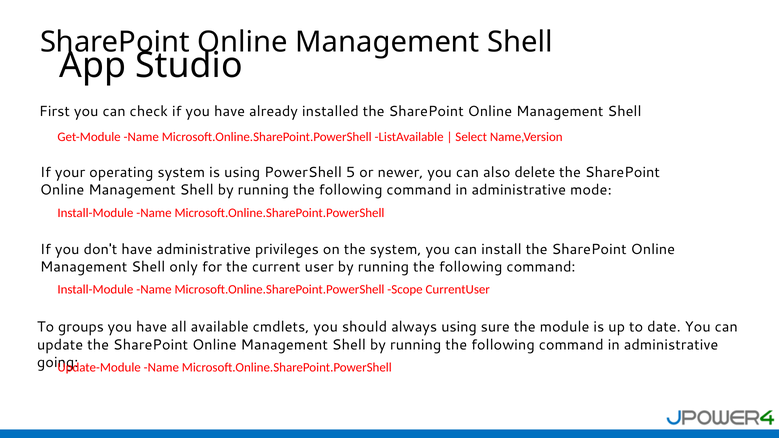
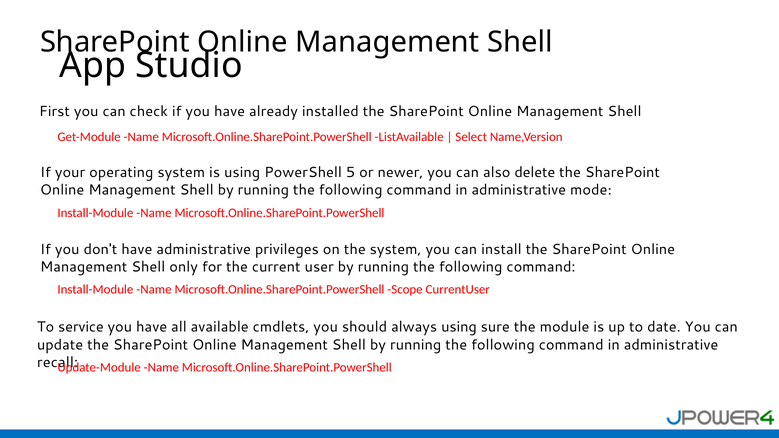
groups: groups -> service (81, 327)
going: going -> recall (58, 362)
